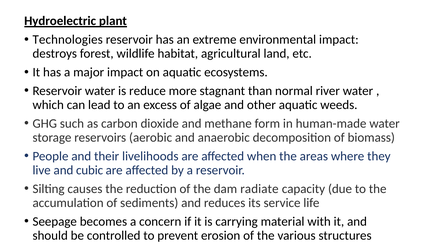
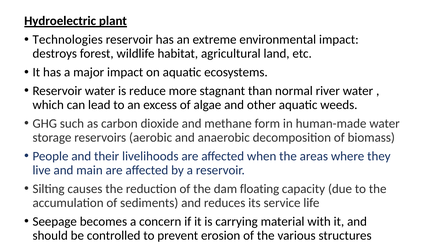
cubic: cubic -> main (89, 170)
radiate: radiate -> floating (260, 189)
